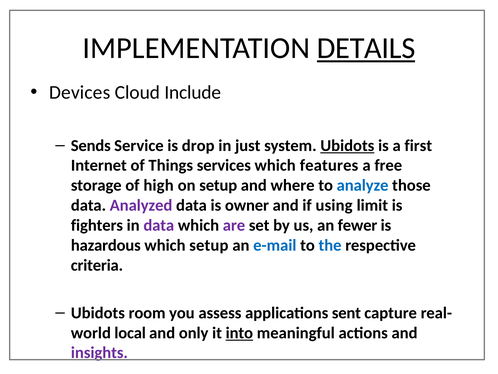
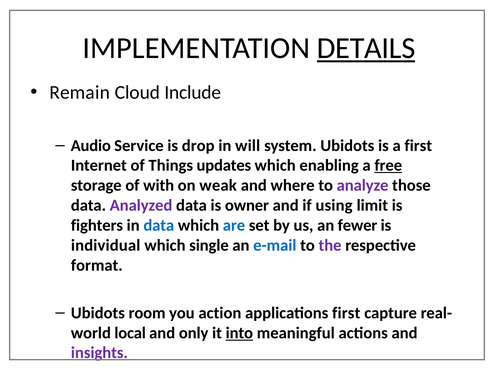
Devices: Devices -> Remain (80, 92)
Sends: Sends -> Audio (91, 145)
just: just -> will (248, 145)
Ubidots underline: present -> none (347, 145)
services: services -> updates (224, 165)
features: features -> enabling (329, 165)
free underline: none -> present (388, 165)
high: high -> with (159, 185)
on setup: setup -> weak (218, 185)
analyze colour: blue -> purple (363, 185)
data colour: purple -> blue (159, 225)
are colour: purple -> blue (234, 225)
hazardous: hazardous -> individual (106, 245)
which setup: setup -> single (209, 245)
the colour: blue -> purple (330, 245)
criteria: criteria -> format (97, 265)
assess: assess -> action (220, 312)
applications sent: sent -> first (346, 312)
